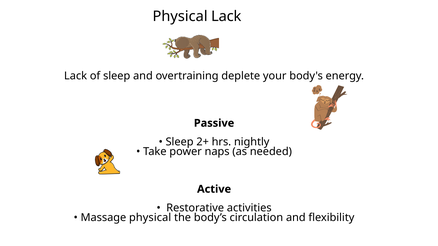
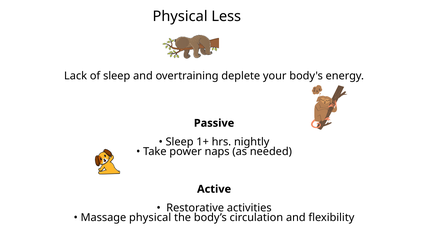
Physical Lack: Lack -> Less (226, 16)
2+: 2+ -> 1+ (203, 142)
